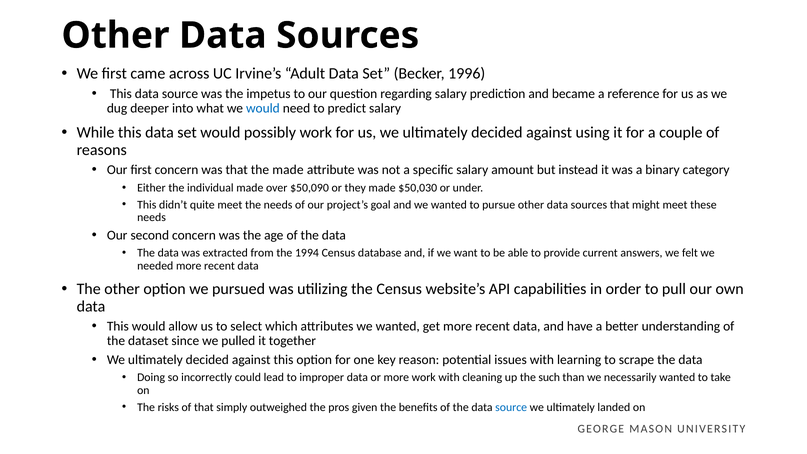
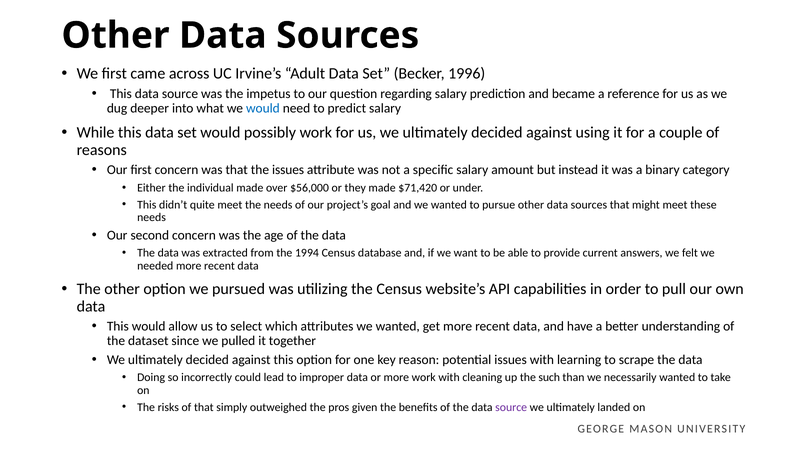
the made: made -> issues (288, 170)
$50,090: $50,090 -> $56,000 (310, 188)
$50,030: $50,030 -> $71,420 (418, 188)
source colour: blue -> purple (511, 407)
